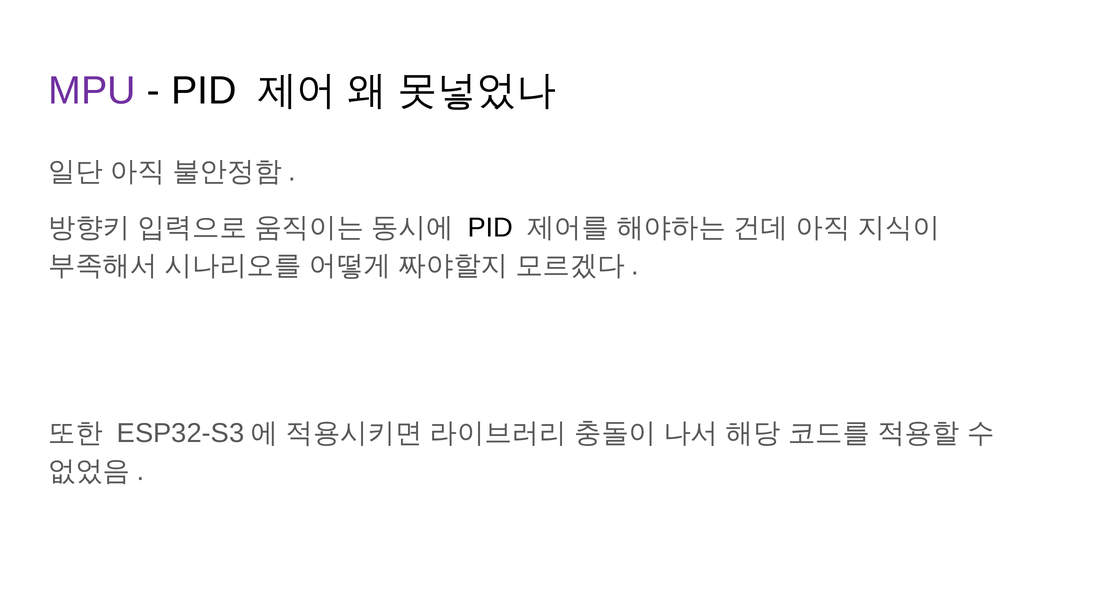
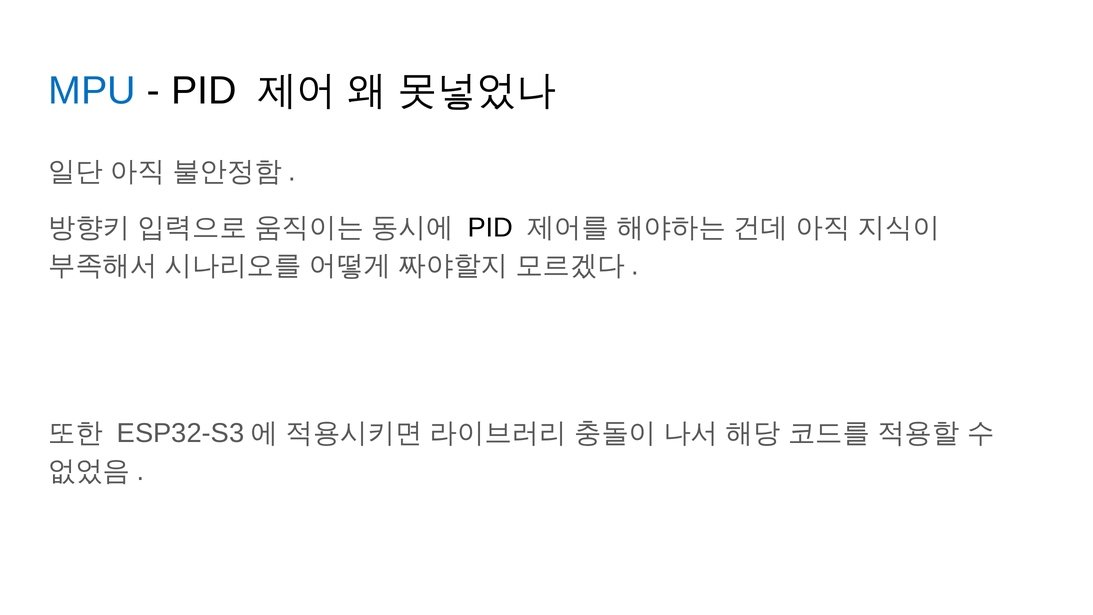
MPU colour: purple -> blue (92, 91)
